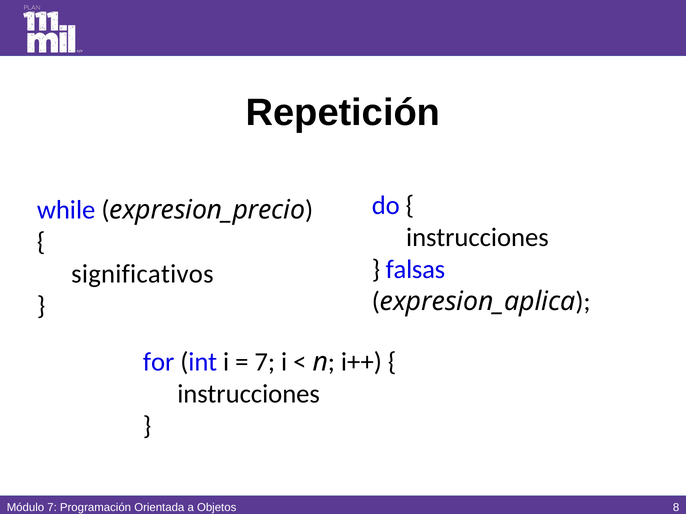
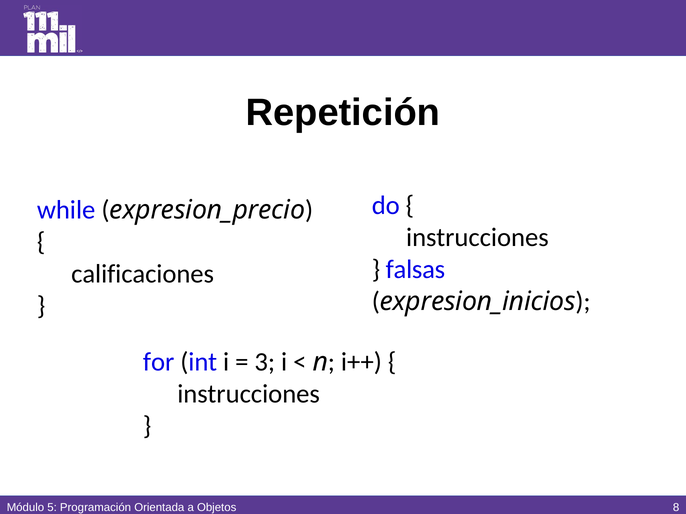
significativos: significativos -> calificaciones (143, 274)
expresion_aplica: expresion_aplica -> expresion_inicios (478, 302)
7: 7 -> 3 (265, 362)
Módulo 7: 7 -> 5 (52, 508)
